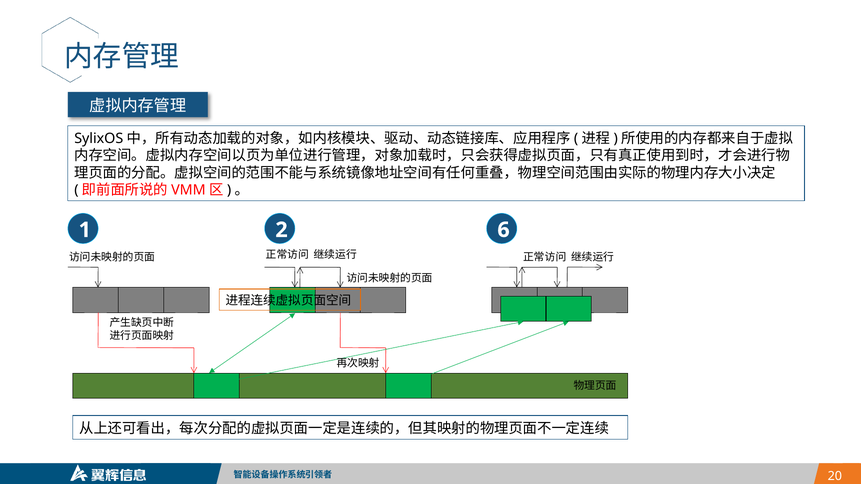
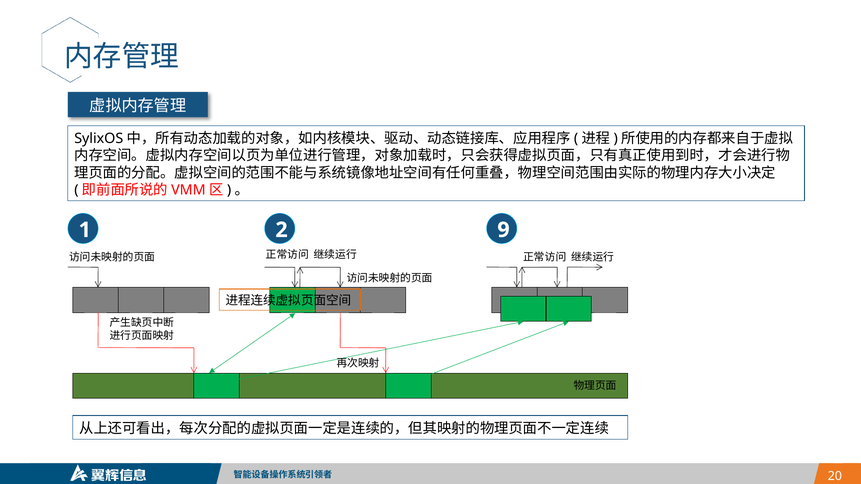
6: 6 -> 9 (504, 230)
